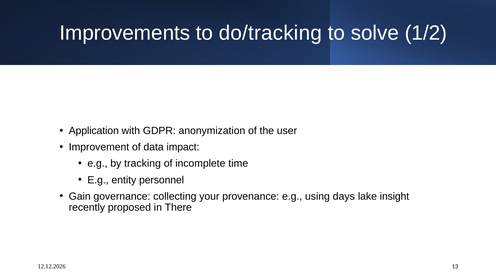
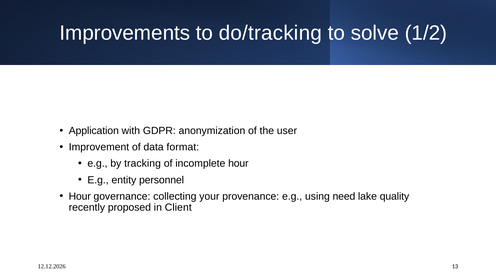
impact: impact -> format (183, 147)
incomplete time: time -> hour (238, 164)
Gain: Gain -> Hour (80, 196)
days: days -> need (344, 196)
insight: insight -> quality (394, 196)
There: There -> Client (178, 207)
